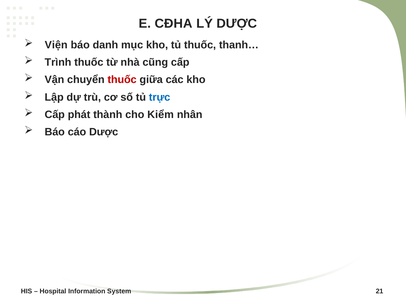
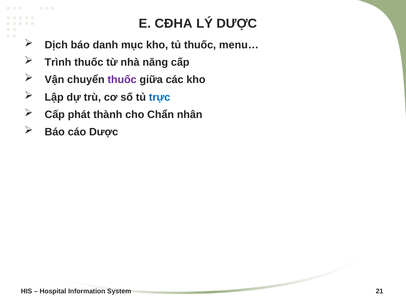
Viện: Viện -> Dịch (56, 45)
thanh…: thanh… -> menu… (239, 45)
cũng: cũng -> năng (155, 62)
thuốc colour: red -> purple (122, 80)
Kiểm: Kiểm -> Chẩn (161, 115)
